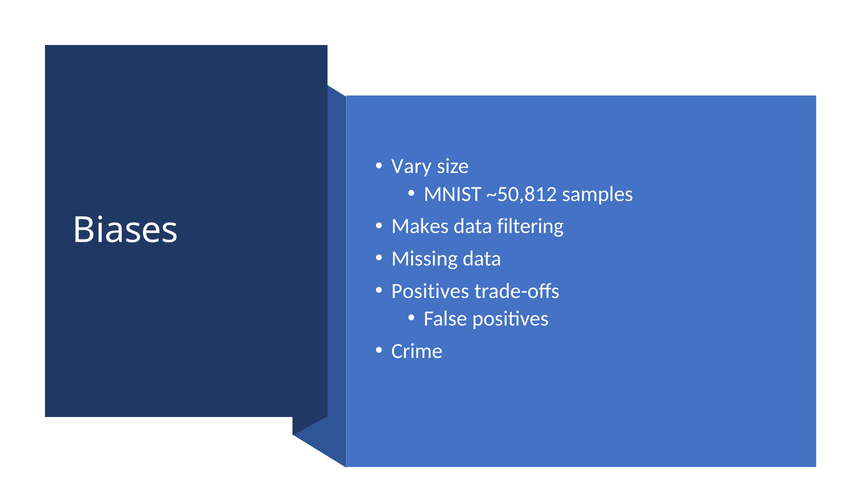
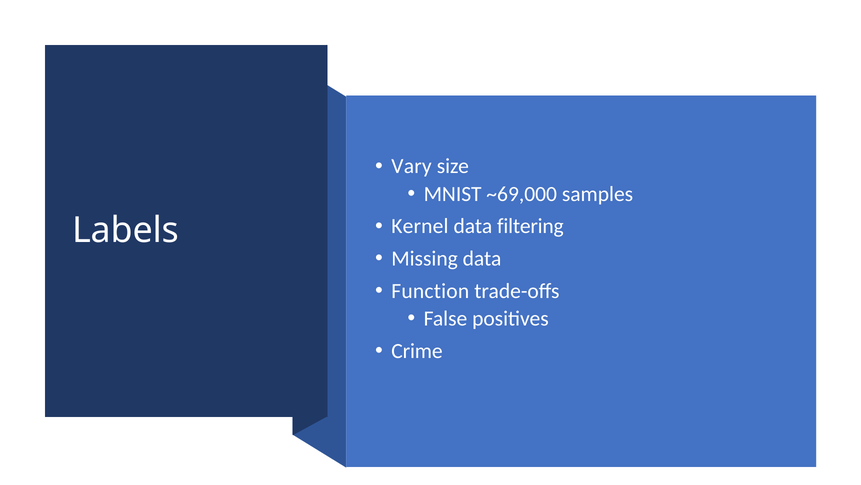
~50,812: ~50,812 -> ~69,000 (522, 194)
Makes: Makes -> Kernel (420, 226)
Biases: Biases -> Labels (126, 230)
Positives: Positives -> Function (430, 290)
